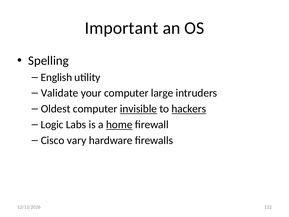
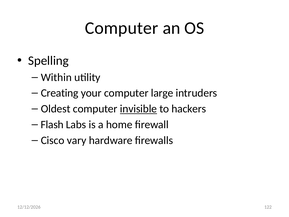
Important: Important -> Computer (122, 28)
English: English -> Within (56, 77)
Validate: Validate -> Creating (60, 93)
hackers underline: present -> none (189, 109)
Logic: Logic -> Flash (52, 124)
home underline: present -> none (119, 124)
